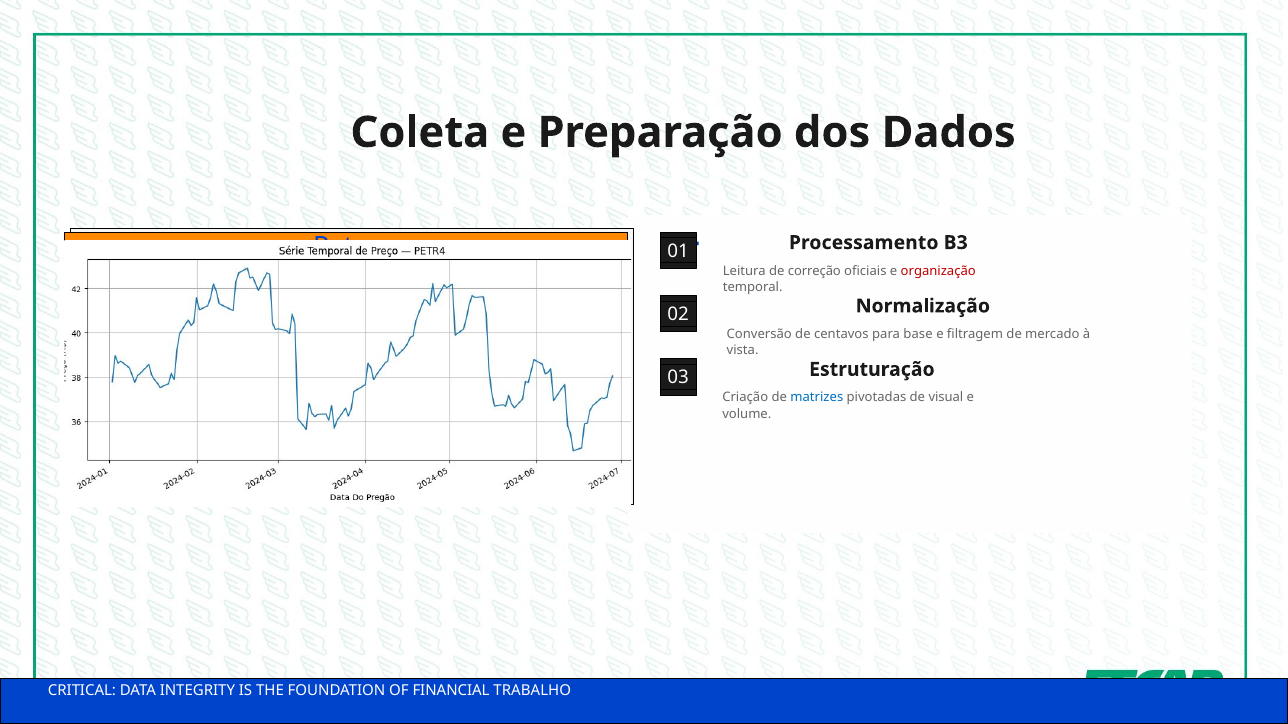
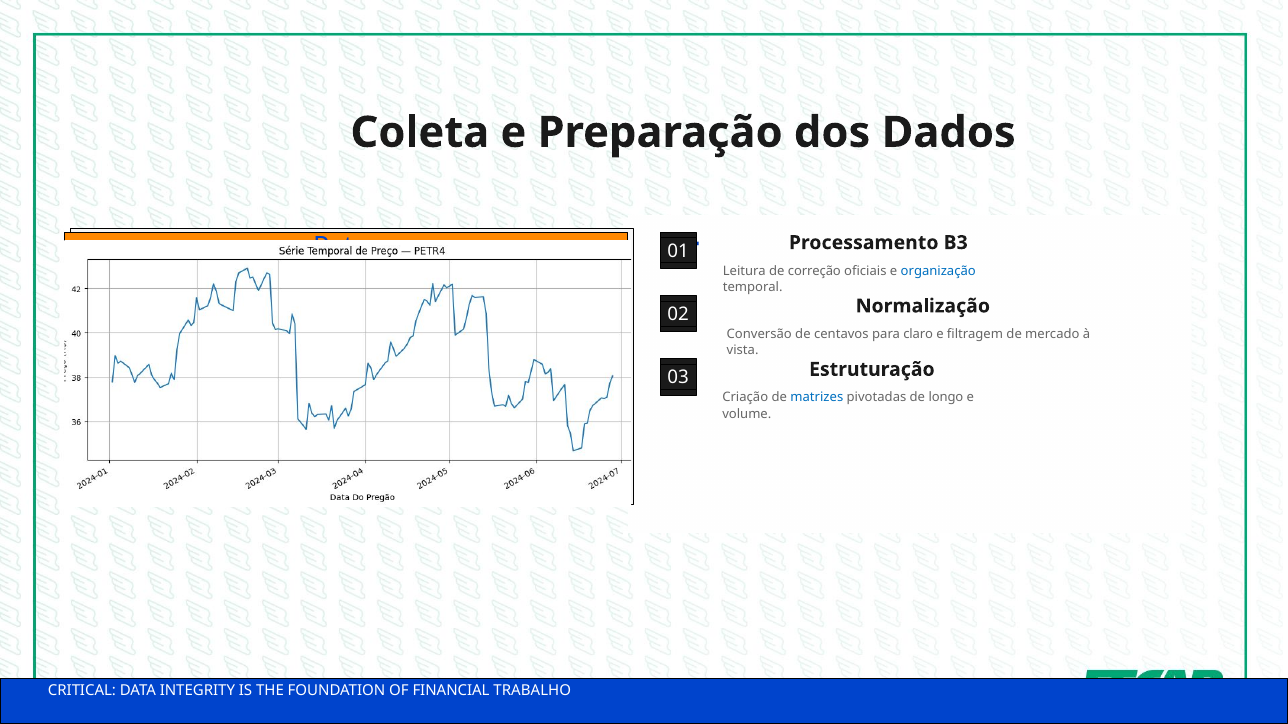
organização colour: red -> blue (938, 271)
base: base -> claro (918, 334)
visual: visual -> longo (946, 398)
